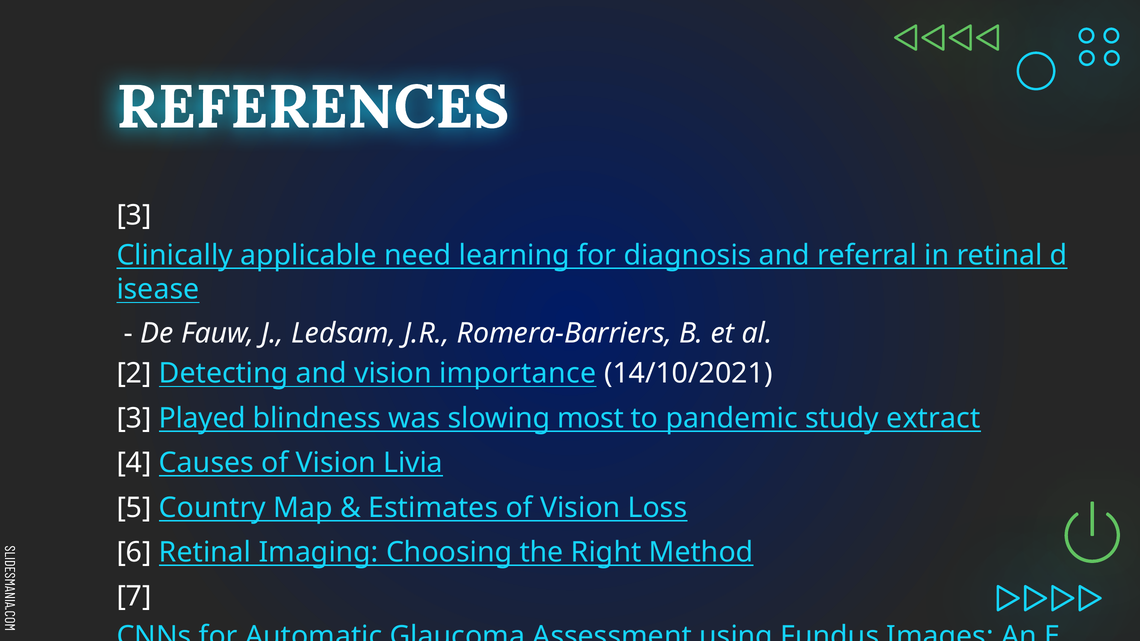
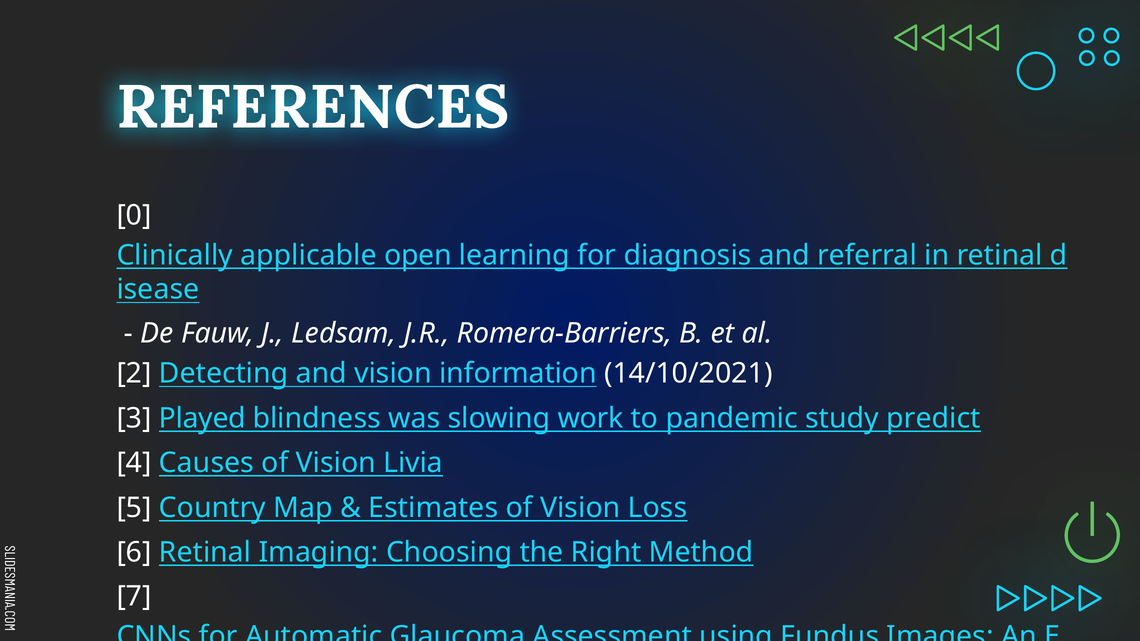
3: 3 -> 0 (134, 215)
need: need -> open (418, 255)
importance: importance -> information (518, 374)
most: most -> work (591, 418)
extract: extract -> predict (933, 418)
